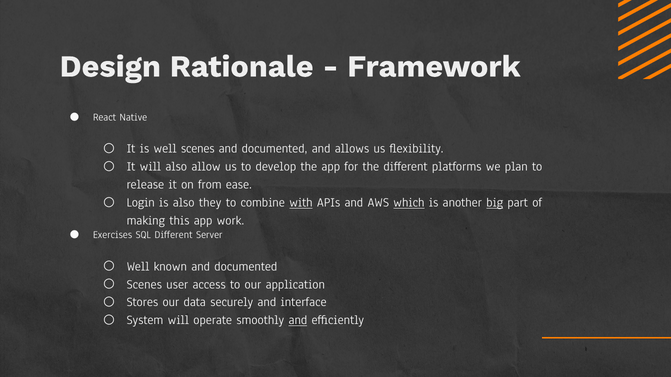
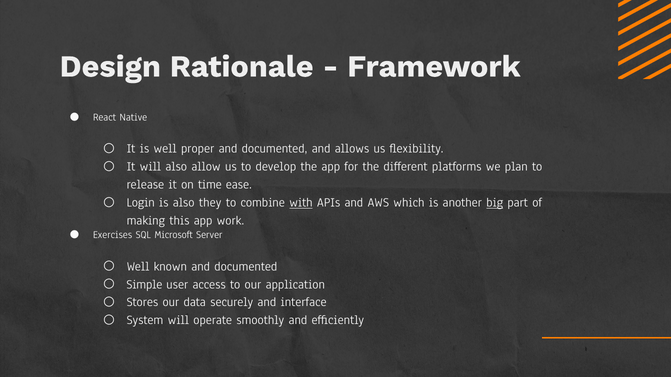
well scenes: scenes -> proper (198, 149)
from: from -> time (210, 185)
which underline: present -> none (409, 203)
SQL Different: Different -> Microsoft (174, 235)
Scenes: Scenes -> Simple (144, 285)
and underline: present -> none (298, 321)
